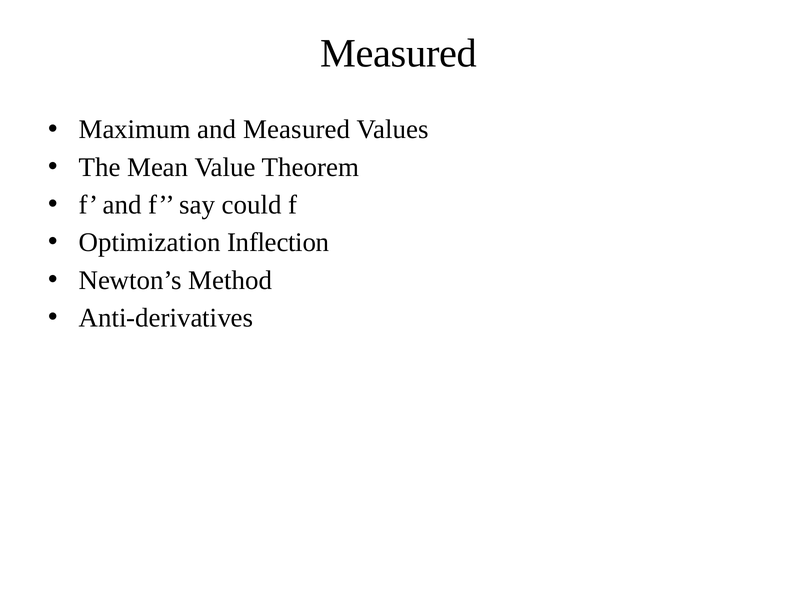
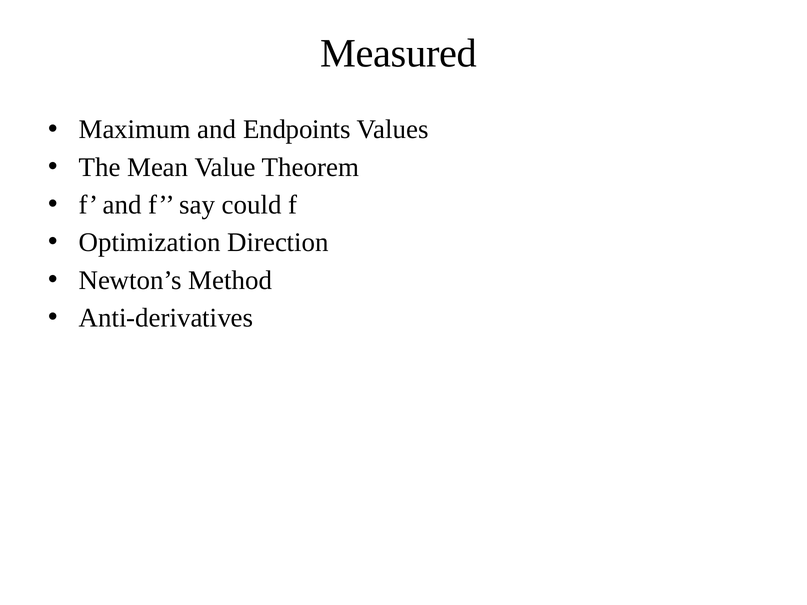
and Measured: Measured -> Endpoints (297, 130)
Inflection: Inflection -> Direction (278, 243)
